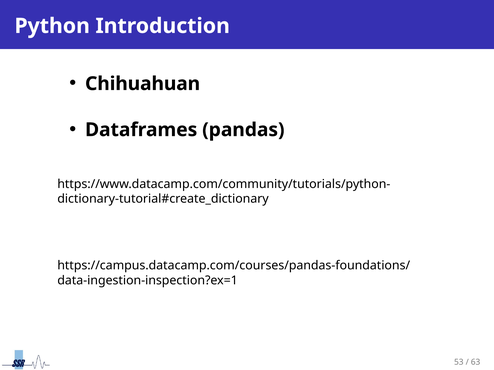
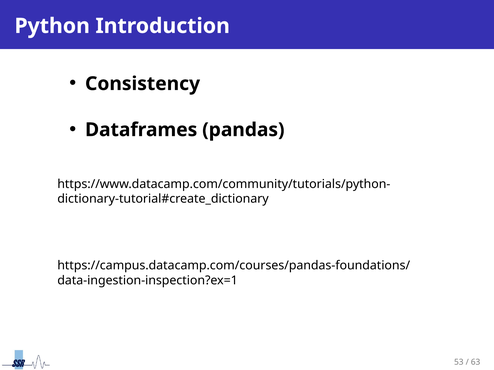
Chihuahuan: Chihuahuan -> Consistency (143, 84)
